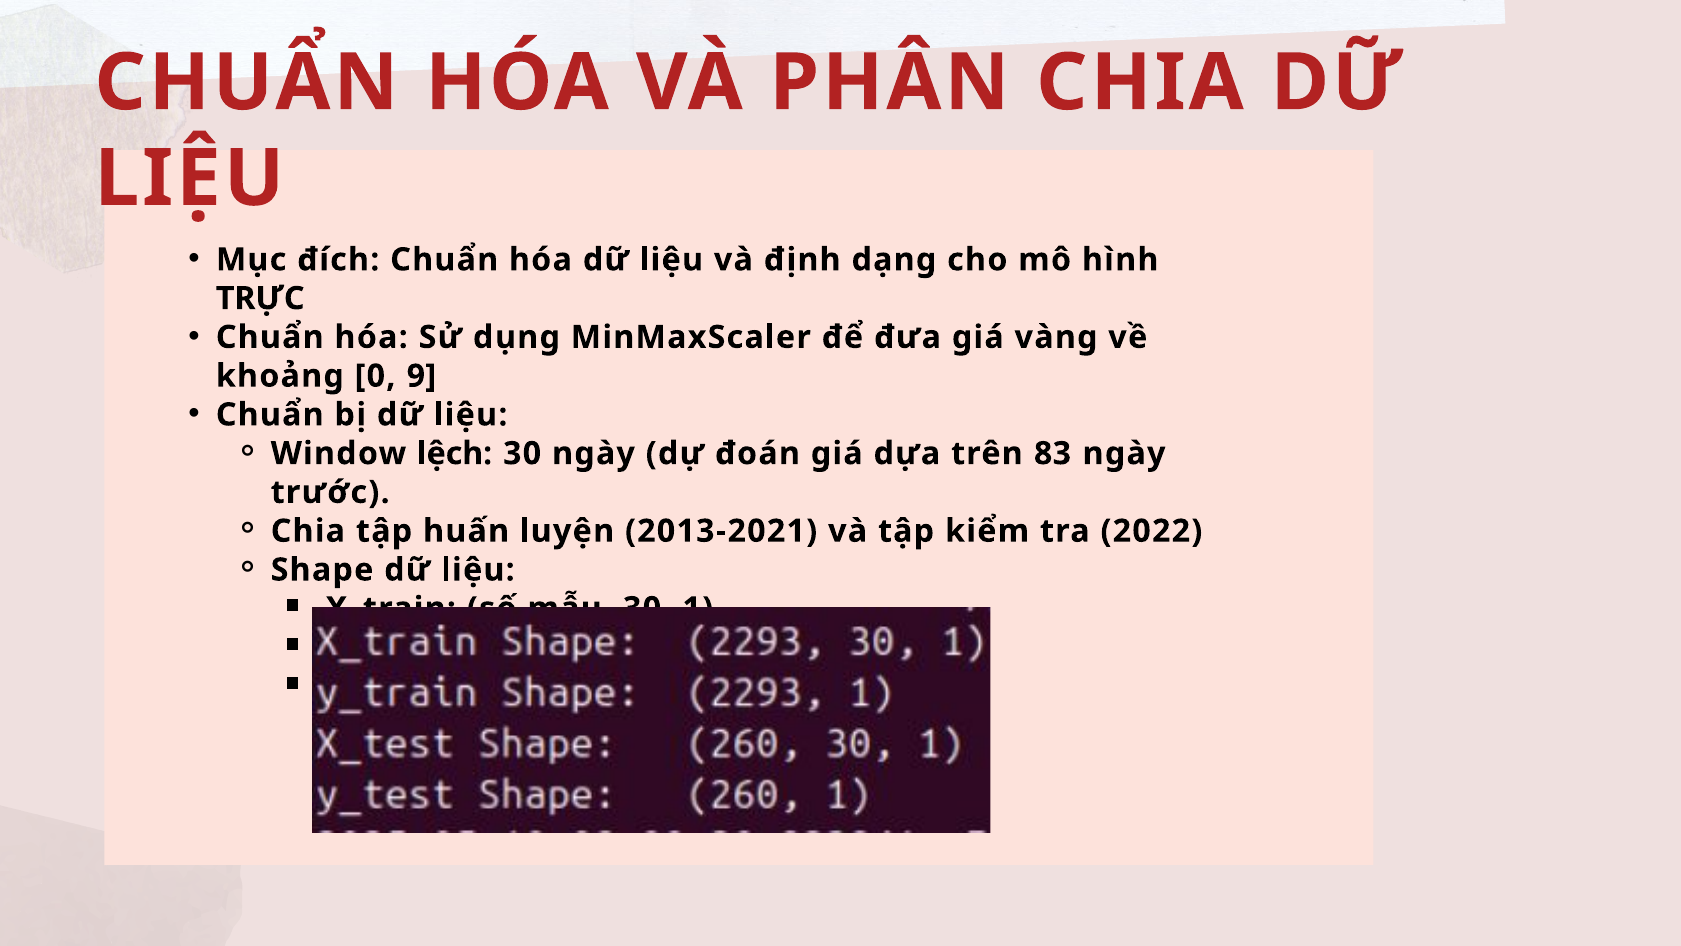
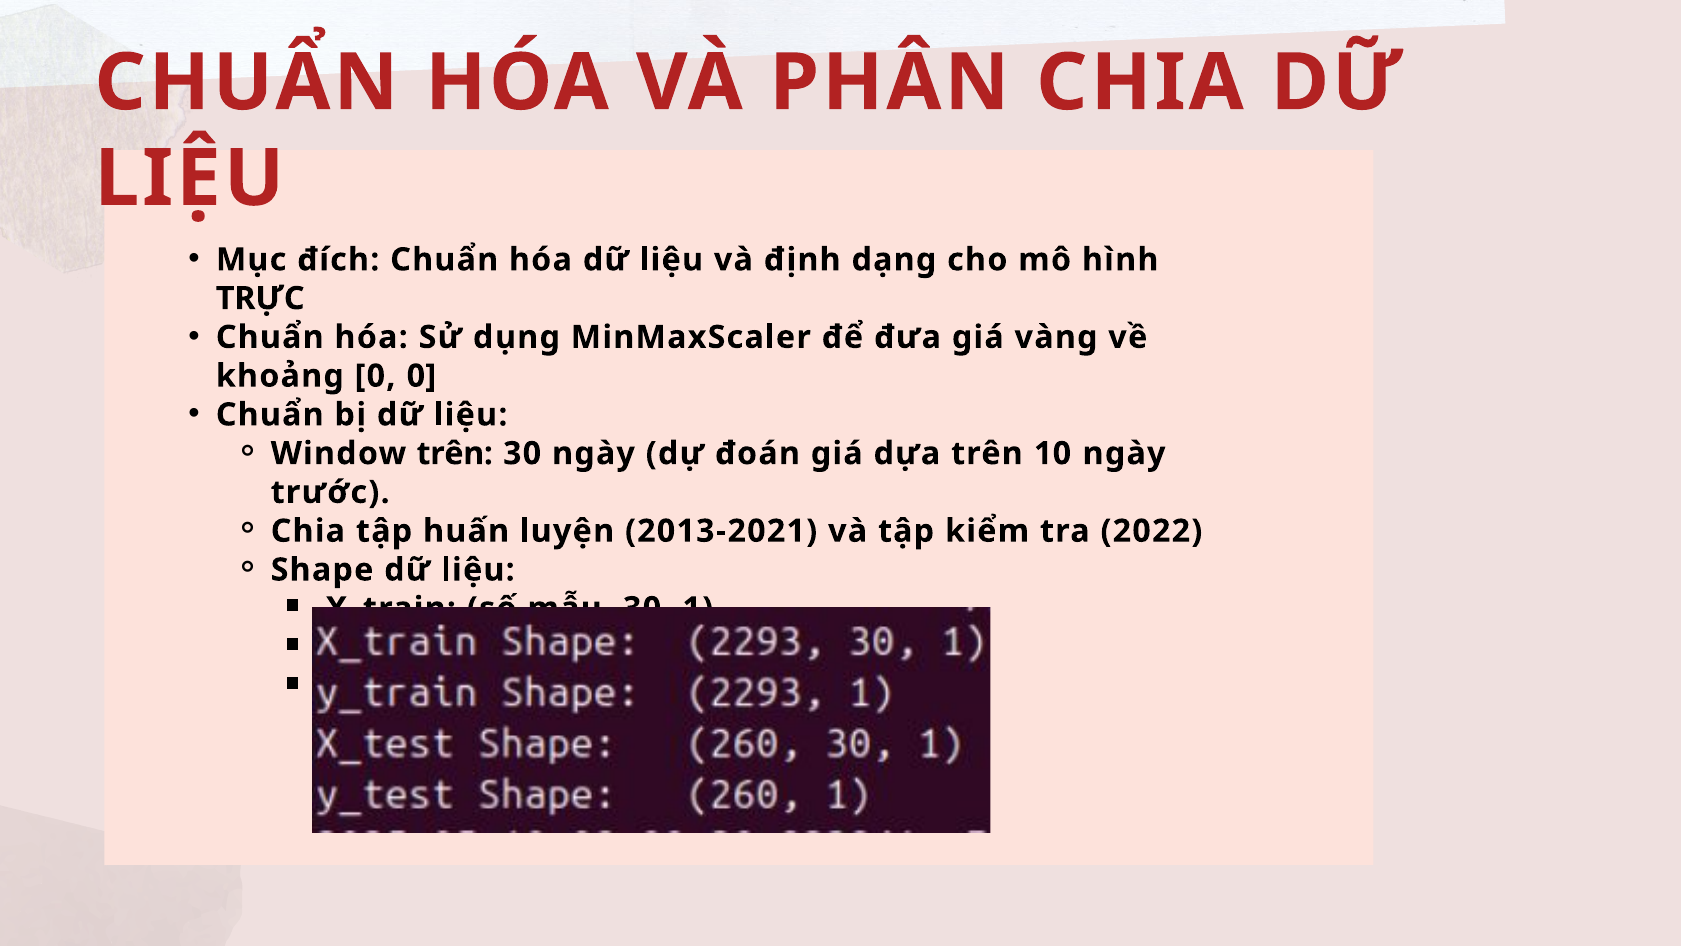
0 9: 9 -> 0 (421, 376)
Window lệch: lệch -> trên (455, 453)
83: 83 -> 10 (1053, 453)
